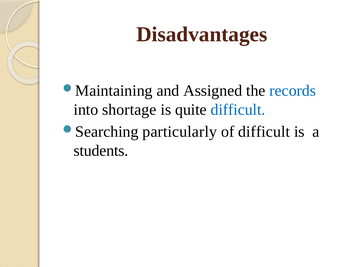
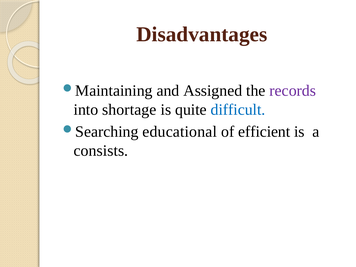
records colour: blue -> purple (293, 91)
particularly: particularly -> educational (180, 132)
of difficult: difficult -> efficient (264, 132)
students: students -> consists (101, 151)
